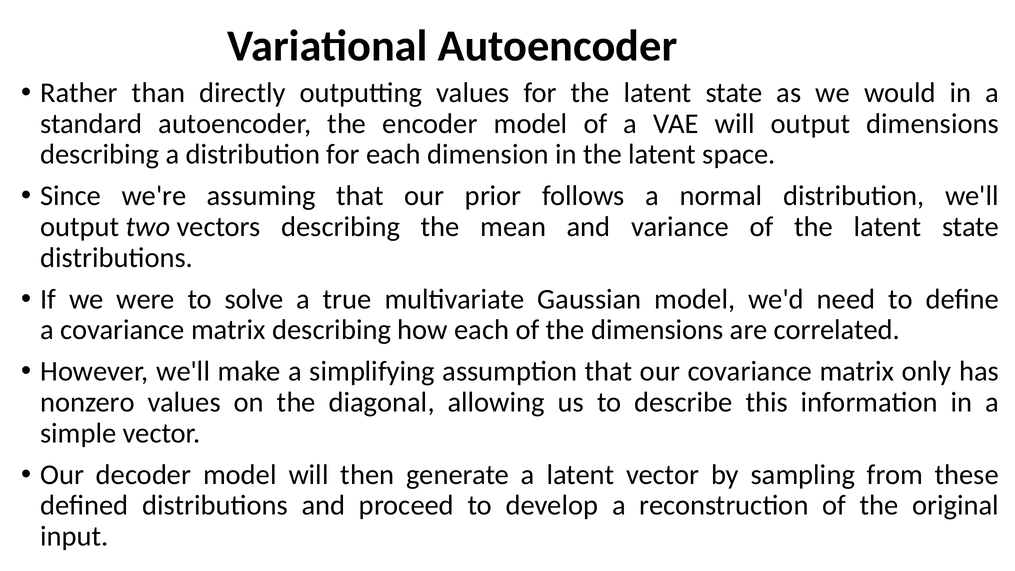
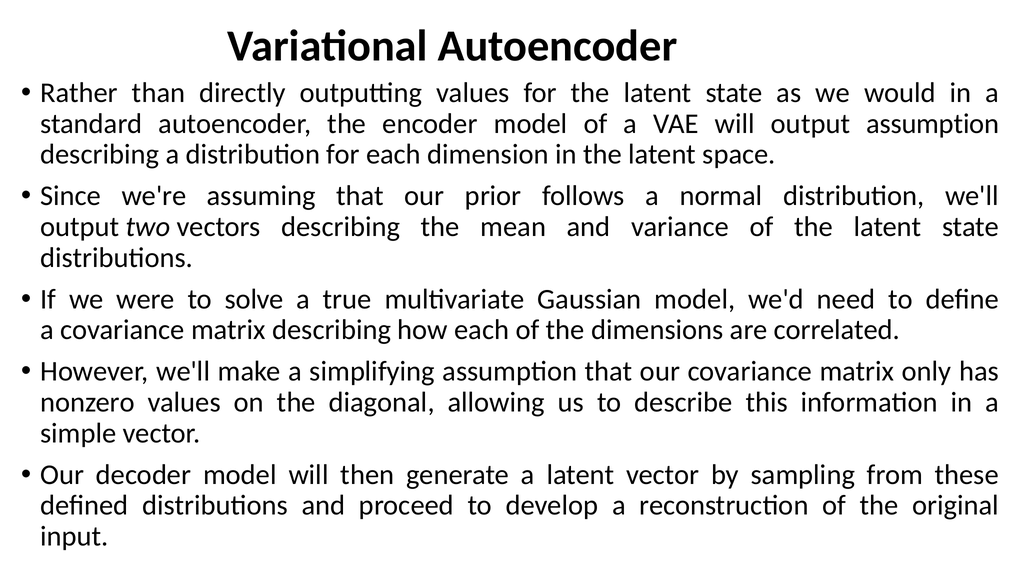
output dimensions: dimensions -> assumption (933, 124)
